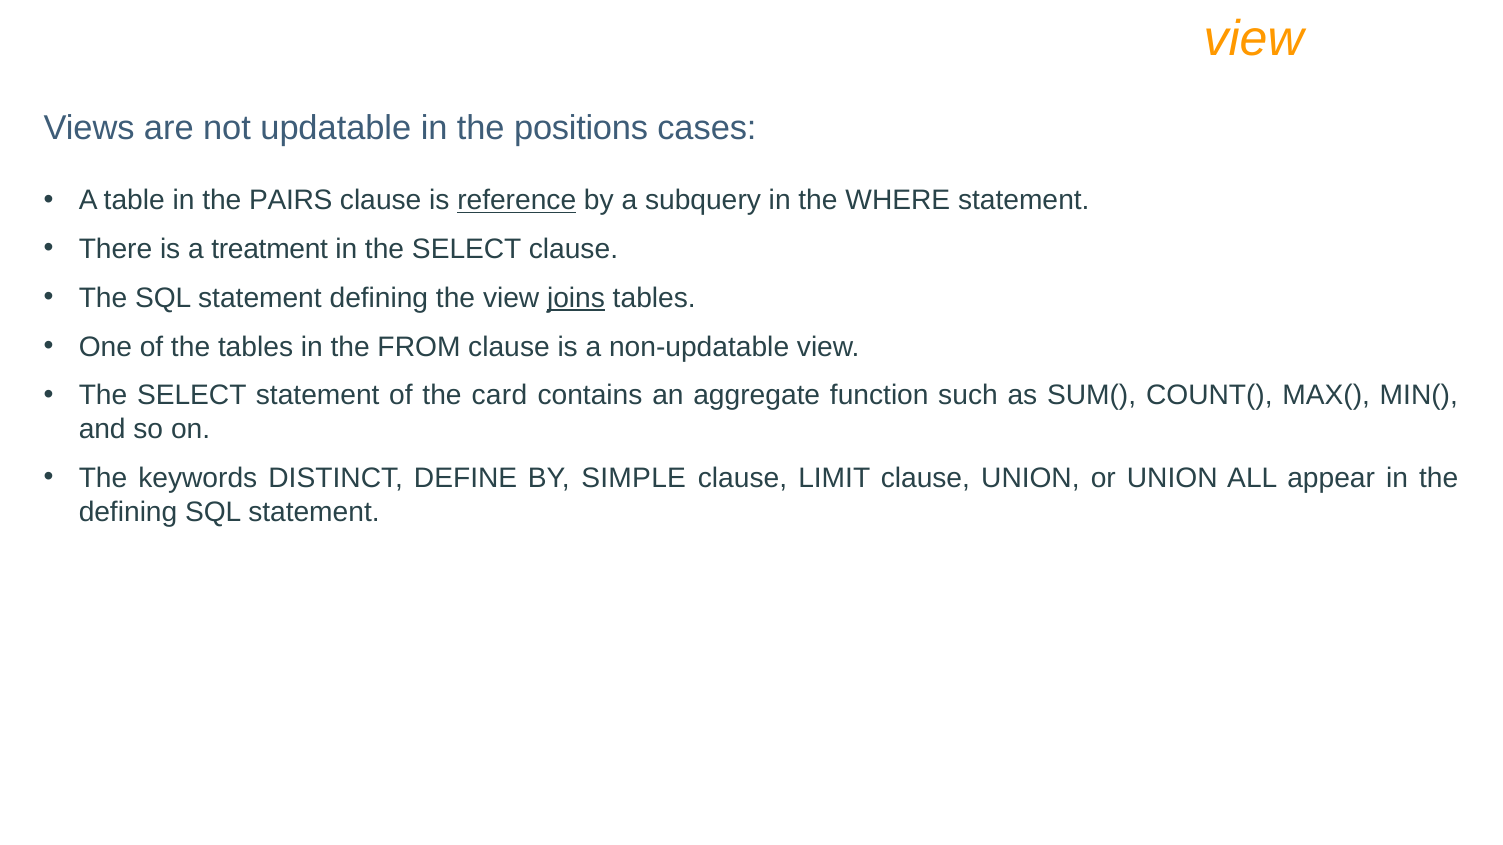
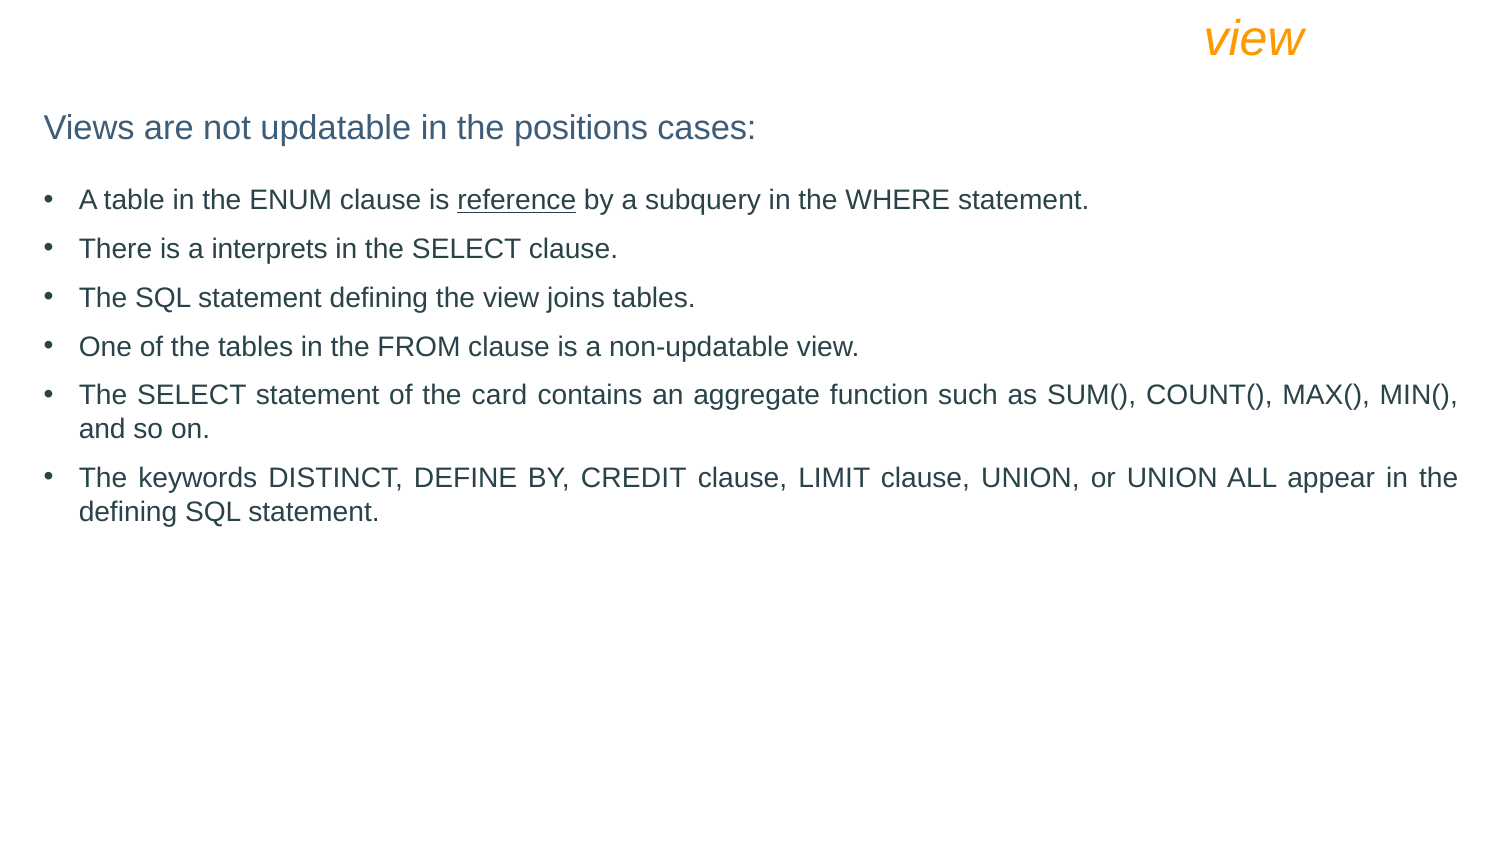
PAIRS: PAIRS -> ENUM (291, 200)
treatment: treatment -> interprets (270, 249)
joins underline: present -> none (576, 298)
SIMPLE: SIMPLE -> CREDIT (634, 478)
